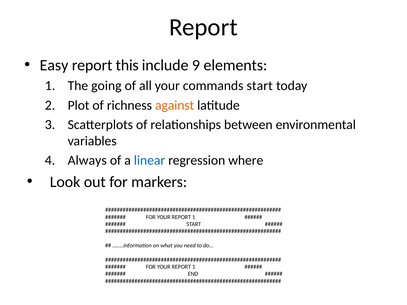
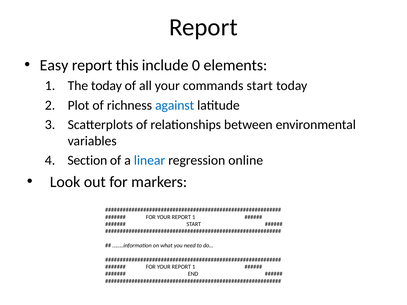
9: 9 -> 0 (196, 65)
The going: going -> today (106, 86)
against colour: orange -> blue (175, 105)
Always: Always -> Section (87, 161)
where: where -> online (246, 161)
